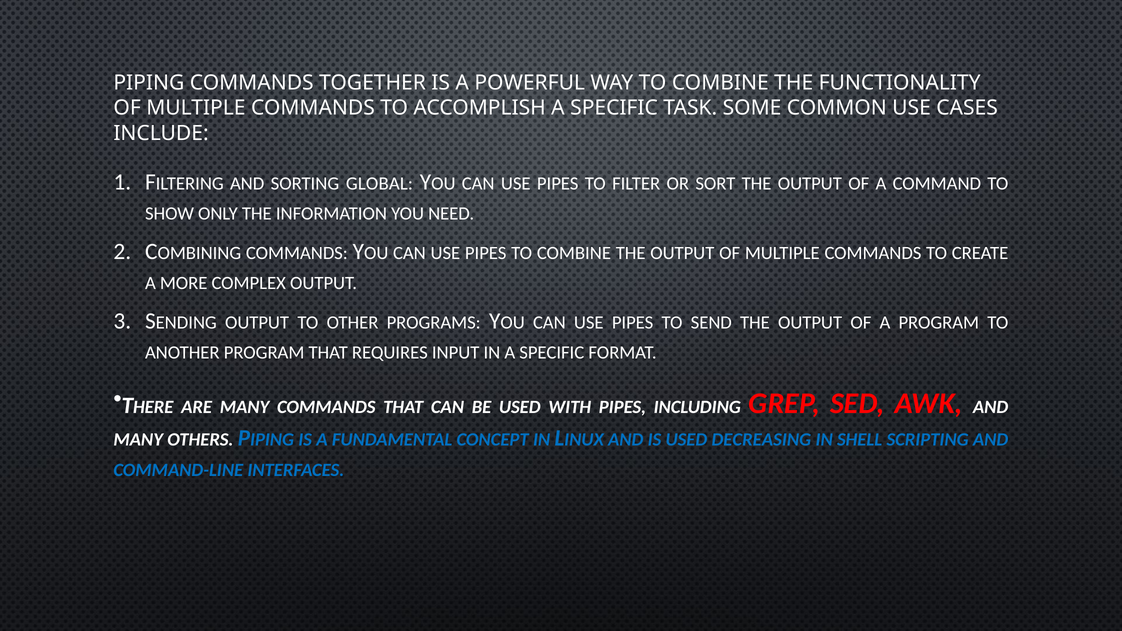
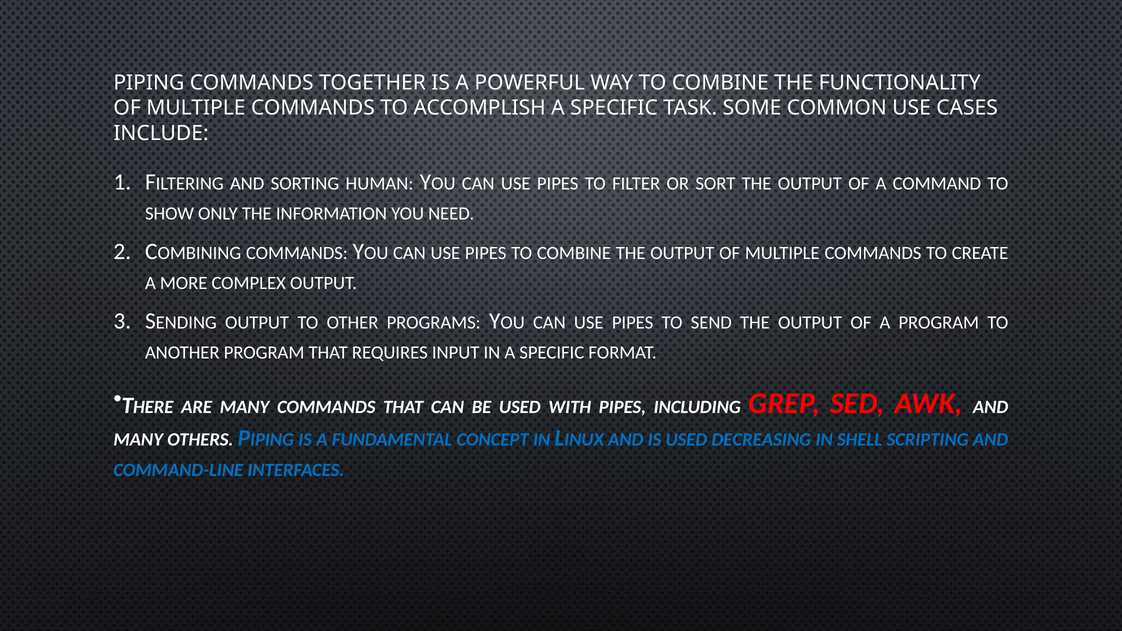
GLOBAL: GLOBAL -> HUMAN (380, 184)
